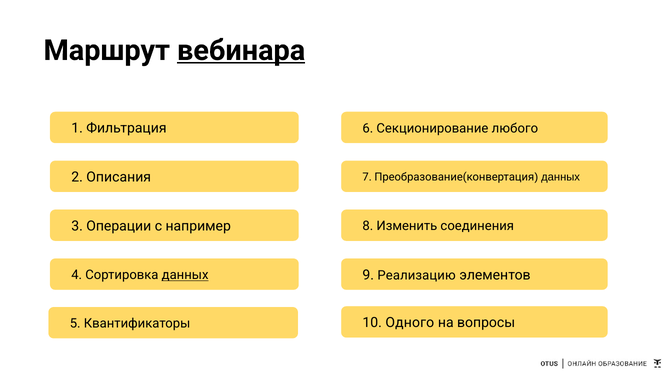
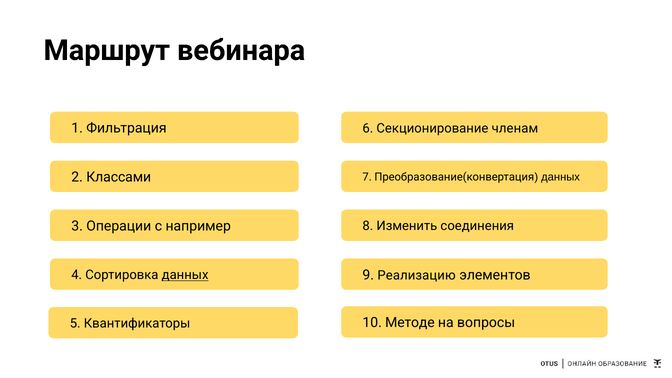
вебинара underline: present -> none (241, 50)
любого: любого -> членам (515, 128)
Описания: Описания -> Классами (119, 177)
Одного: Одного -> Методе (410, 323)
